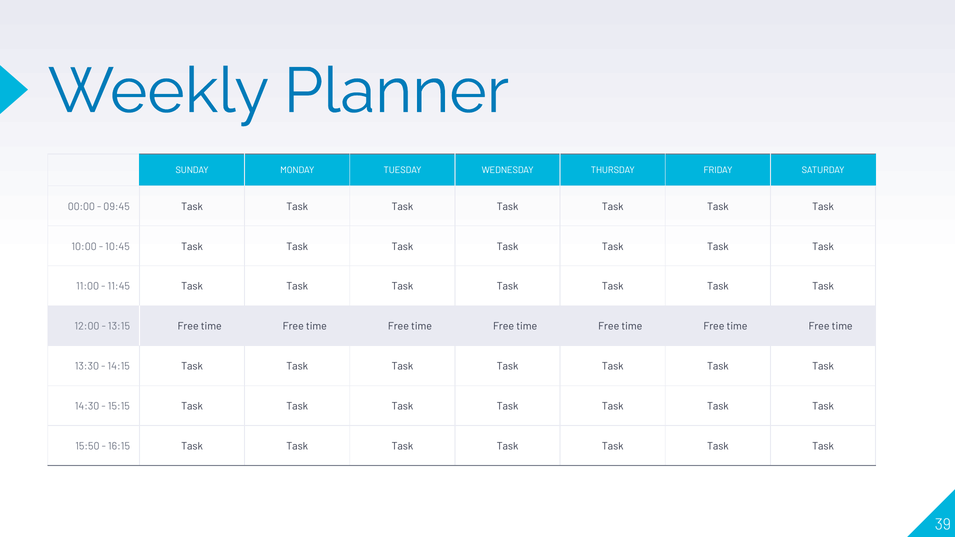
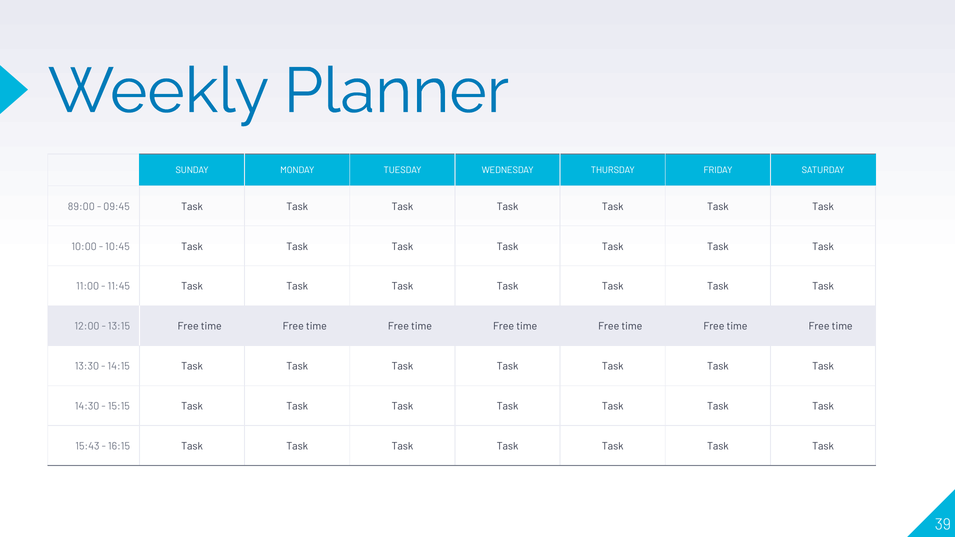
00:00: 00:00 -> 89:00 (81, 207)
15:50: 15:50 -> 15:43 (87, 447)
